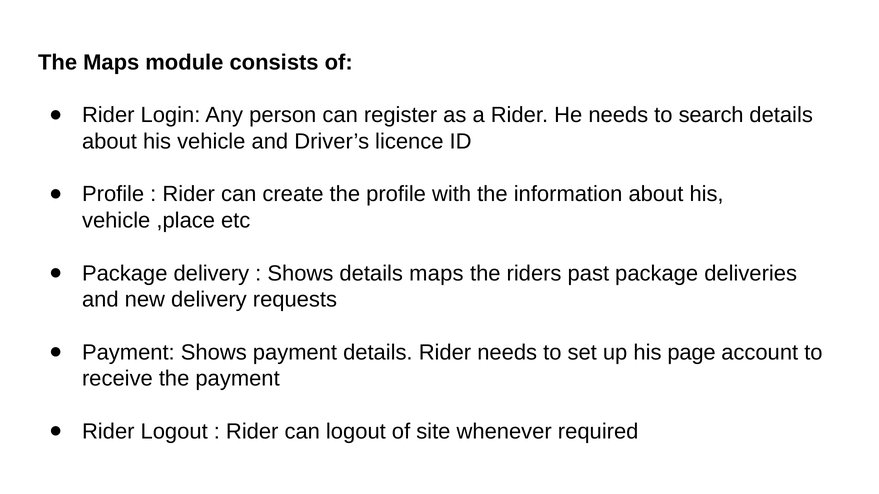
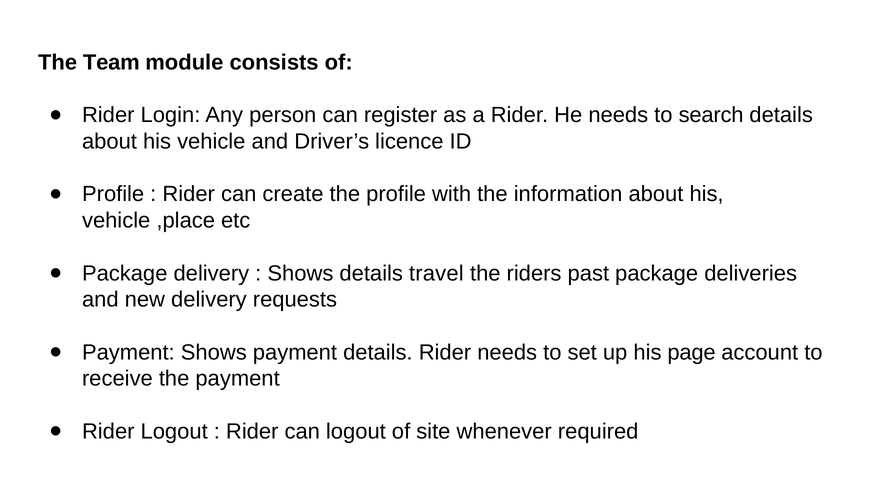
The Maps: Maps -> Team (111, 63)
details maps: maps -> travel (436, 274)
